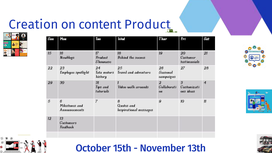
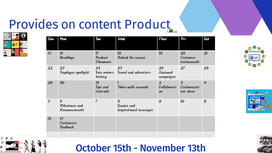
Creation: Creation -> Provides (34, 24)
